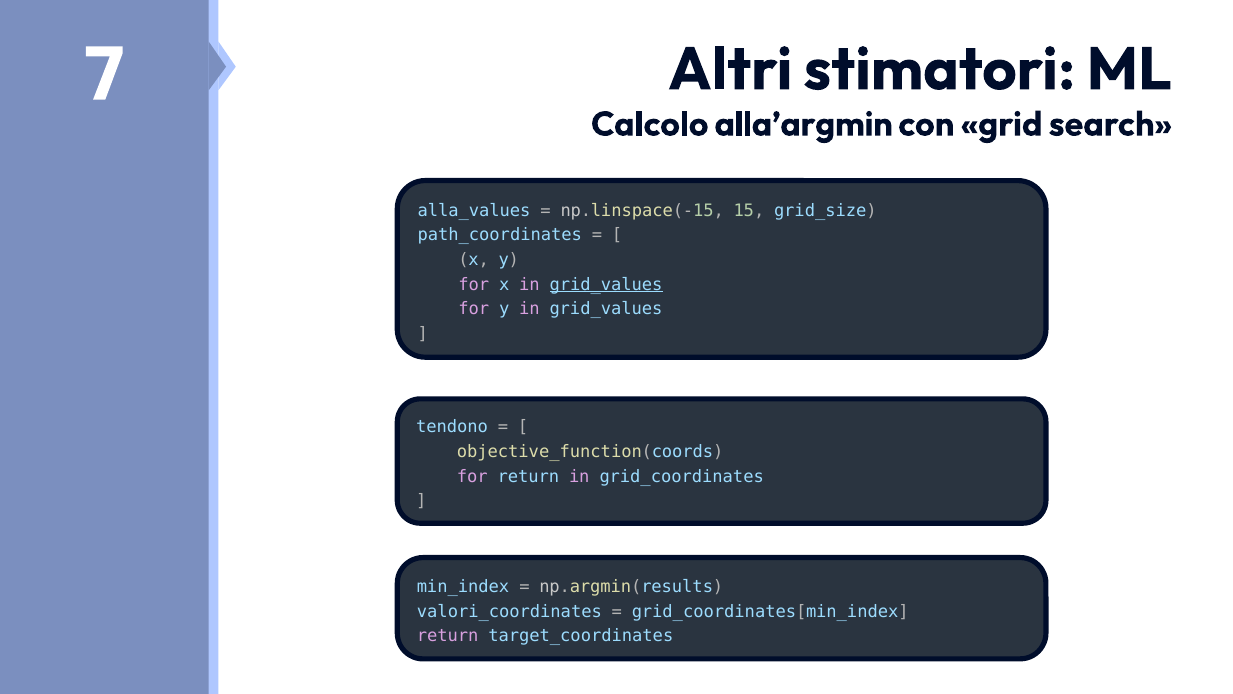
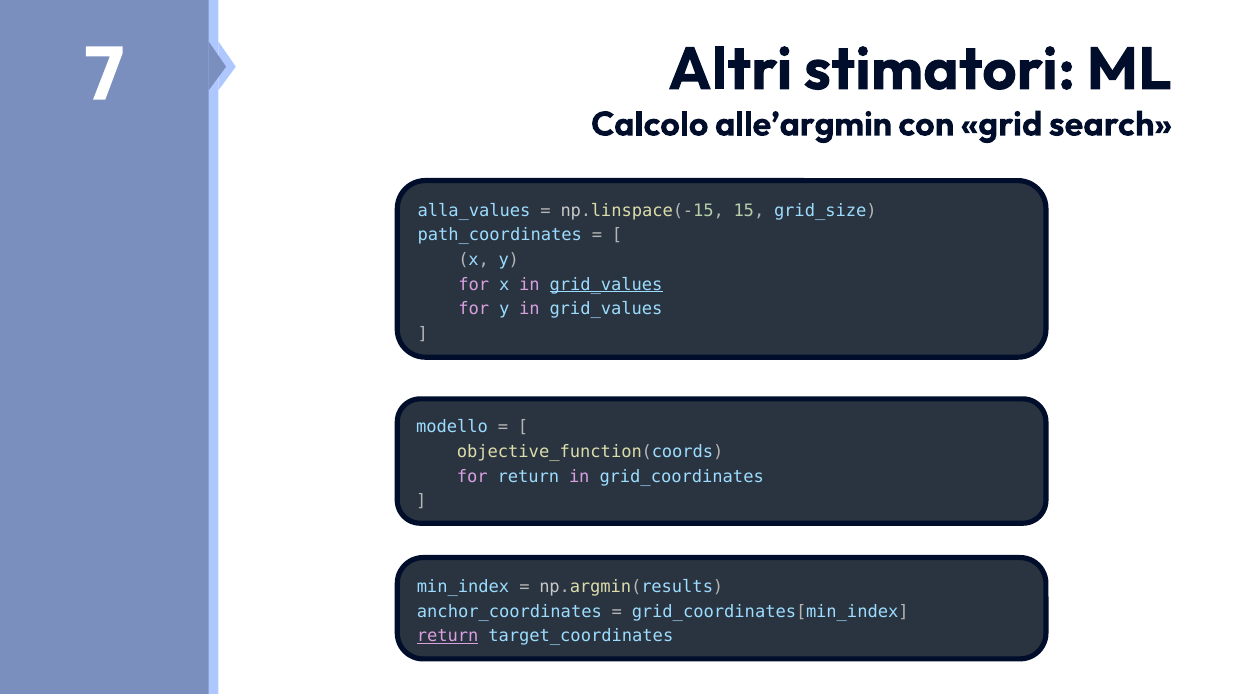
alla’argmin: alla’argmin -> alle’argmin (804, 124)
tendono: tendono -> modello (452, 427)
valori_coordinates: valori_coordinates -> anchor_coordinates (509, 611)
return underline: none -> present (448, 636)
